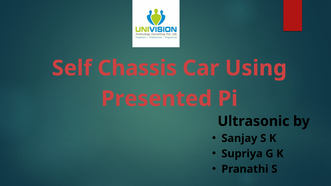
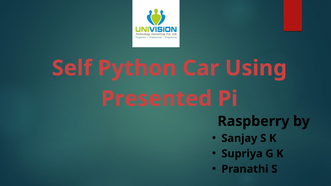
Chassis: Chassis -> Python (137, 68)
Ultrasonic: Ultrasonic -> Raspberry (253, 121)
